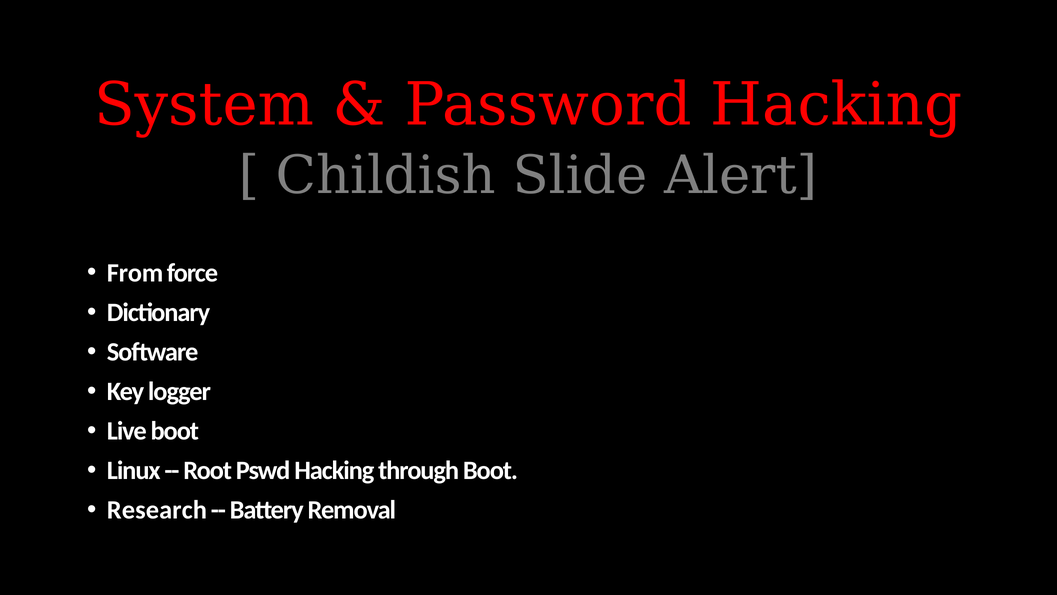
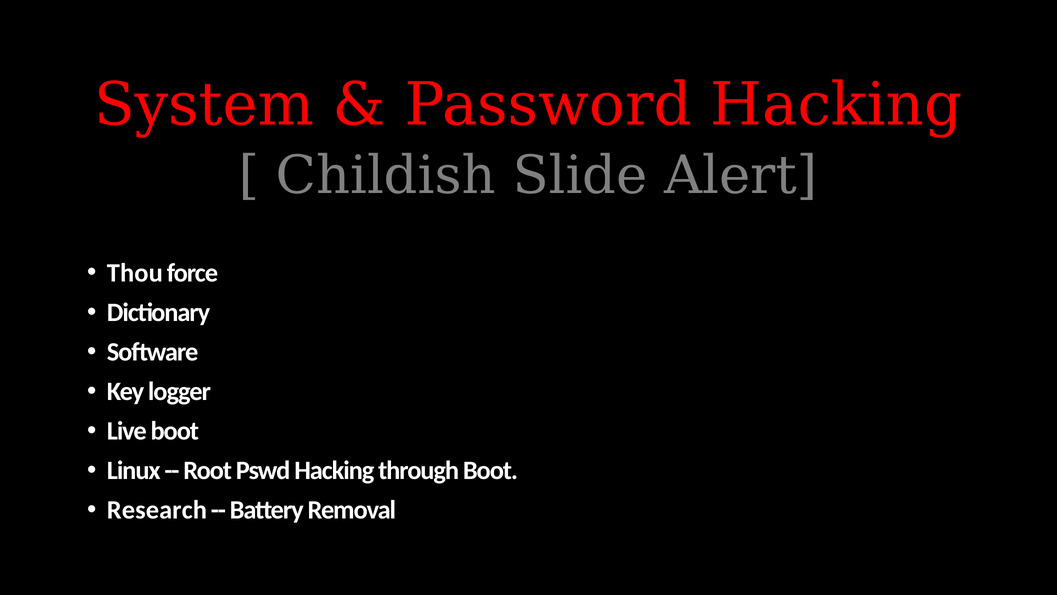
From: From -> Thou (135, 273)
